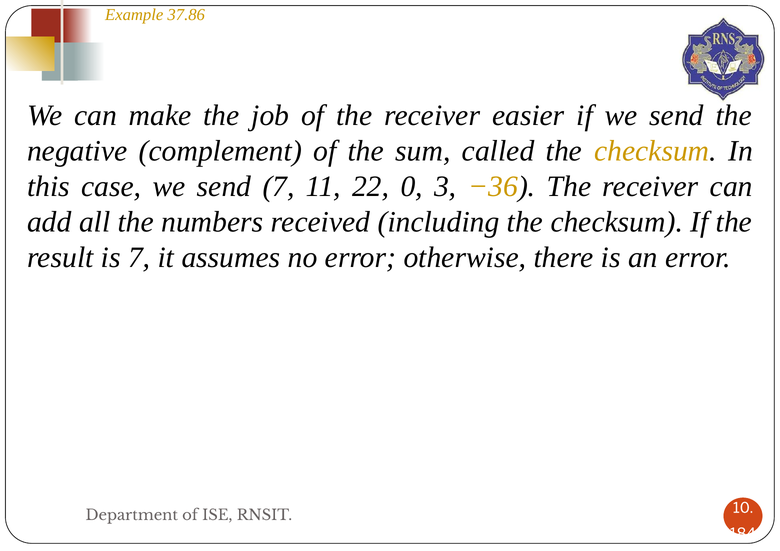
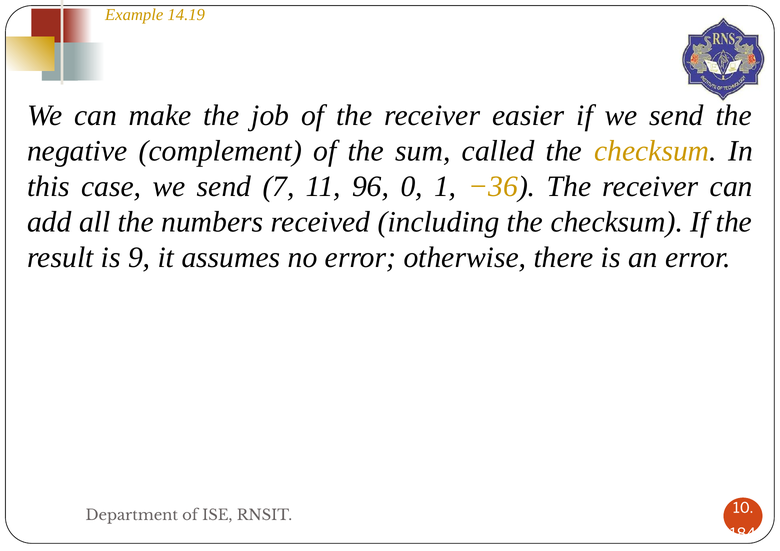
37.86: 37.86 -> 14.19 (186, 15)
22: 22 -> 96 (371, 187)
3: 3 -> 1 (445, 187)
is 7: 7 -> 9 (139, 258)
